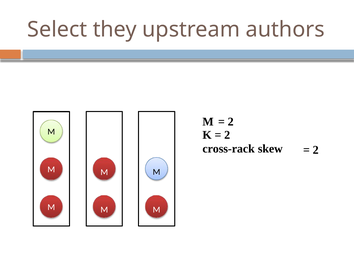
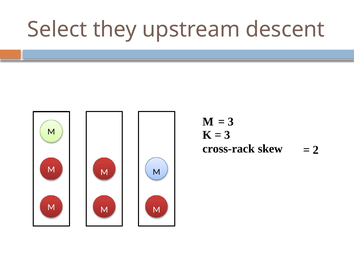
authors: authors -> descent (285, 30)
2: 2 -> 3 (231, 122)
2: 2 -> 3 (227, 135)
